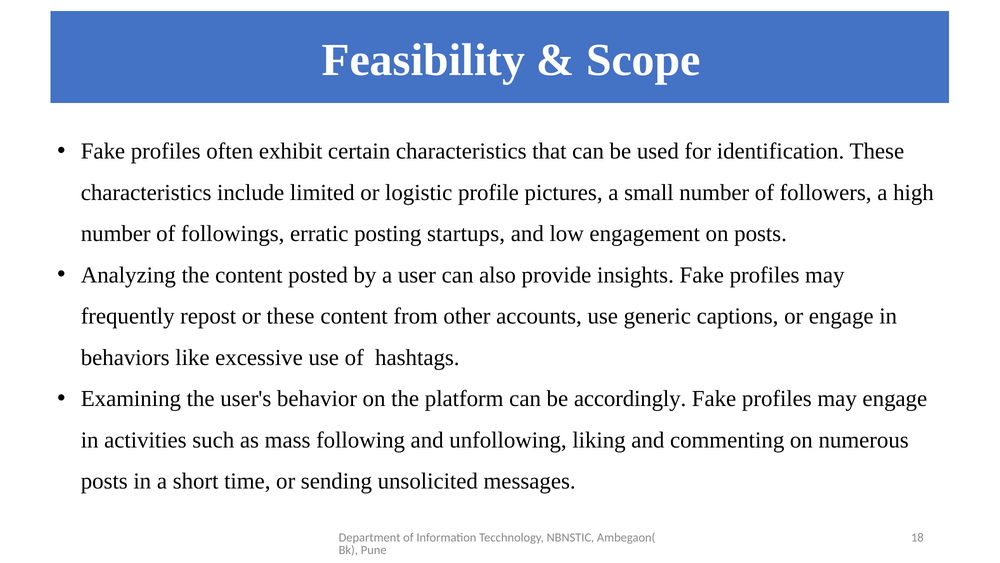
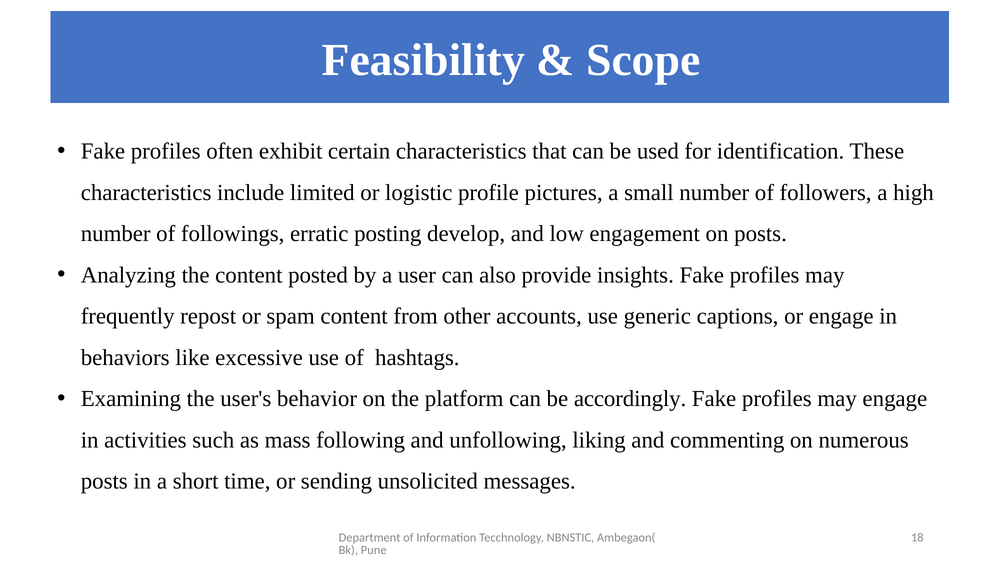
startups: startups -> develop (466, 234)
or these: these -> spam (291, 316)
